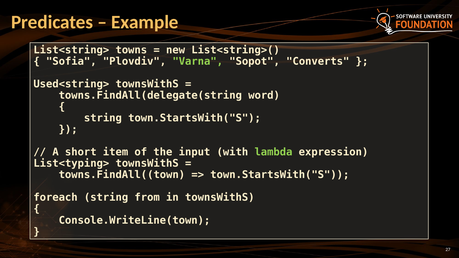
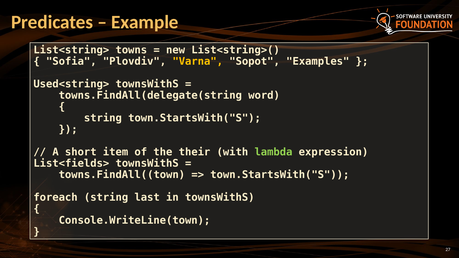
Varna colour: light green -> yellow (198, 61)
Converts: Converts -> Examples (318, 61)
input: input -> their (195, 152)
List<typing>: List<typing> -> List<fields> (71, 164)
from: from -> last (147, 198)
